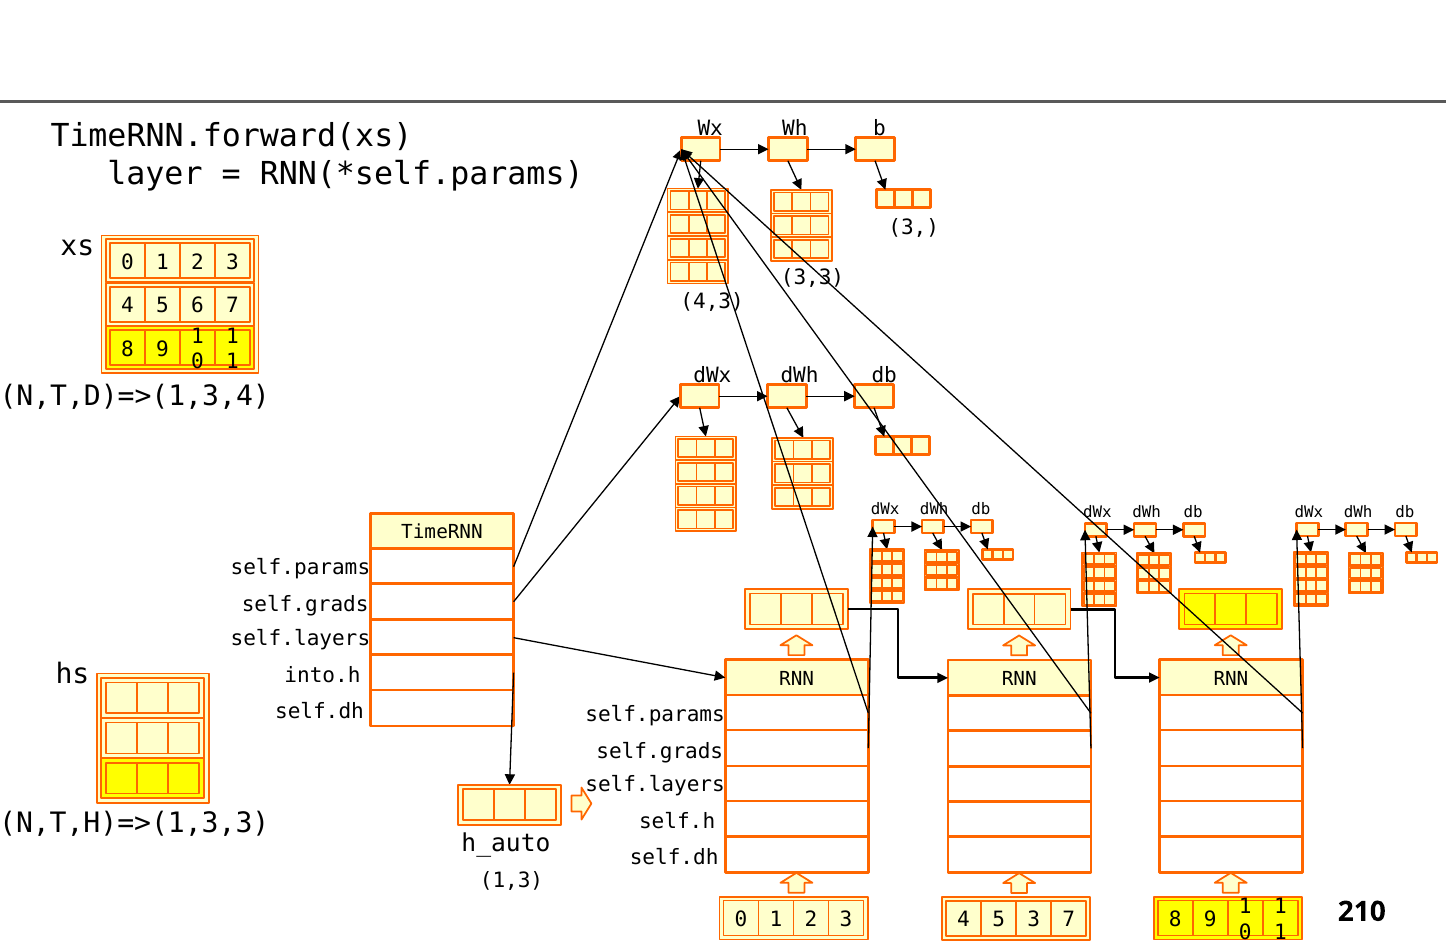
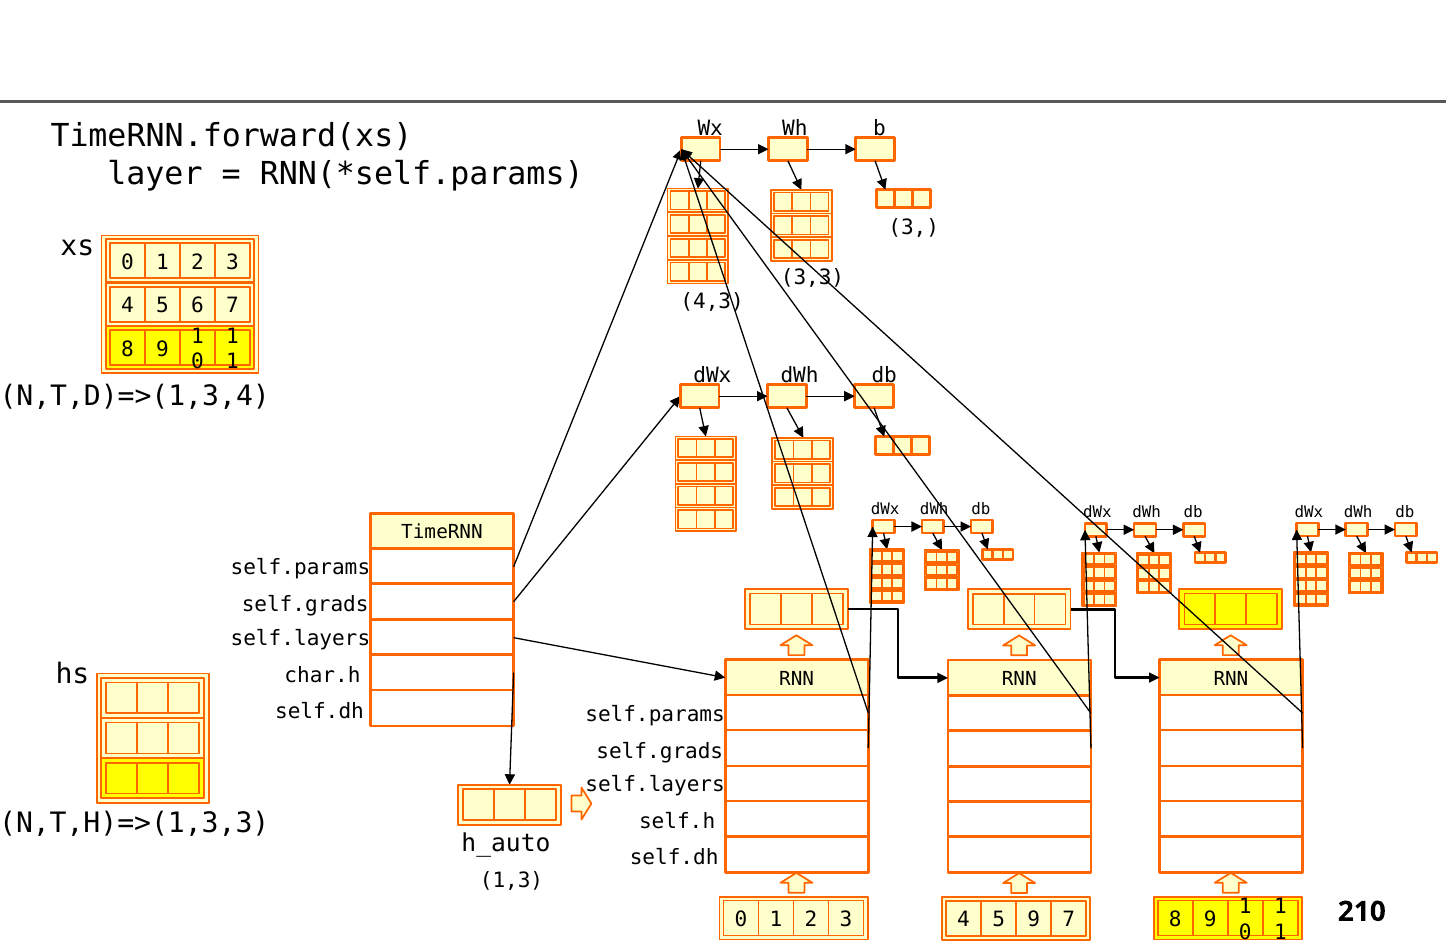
into.h: into.h -> char.h (322, 675)
5 3: 3 -> 9 (1034, 919)
